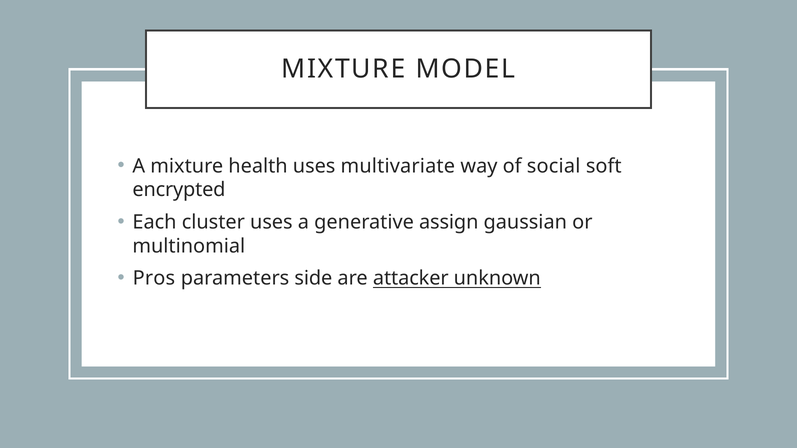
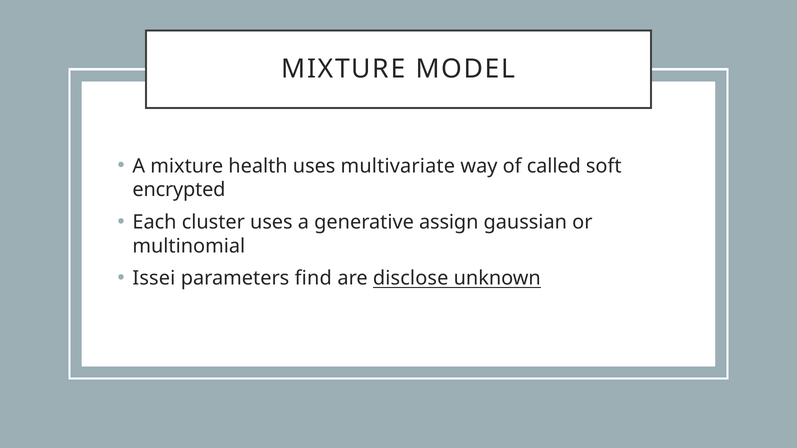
social: social -> called (554, 166)
Pros: Pros -> Issei (154, 278)
side: side -> find (313, 278)
attacker: attacker -> disclose (411, 278)
